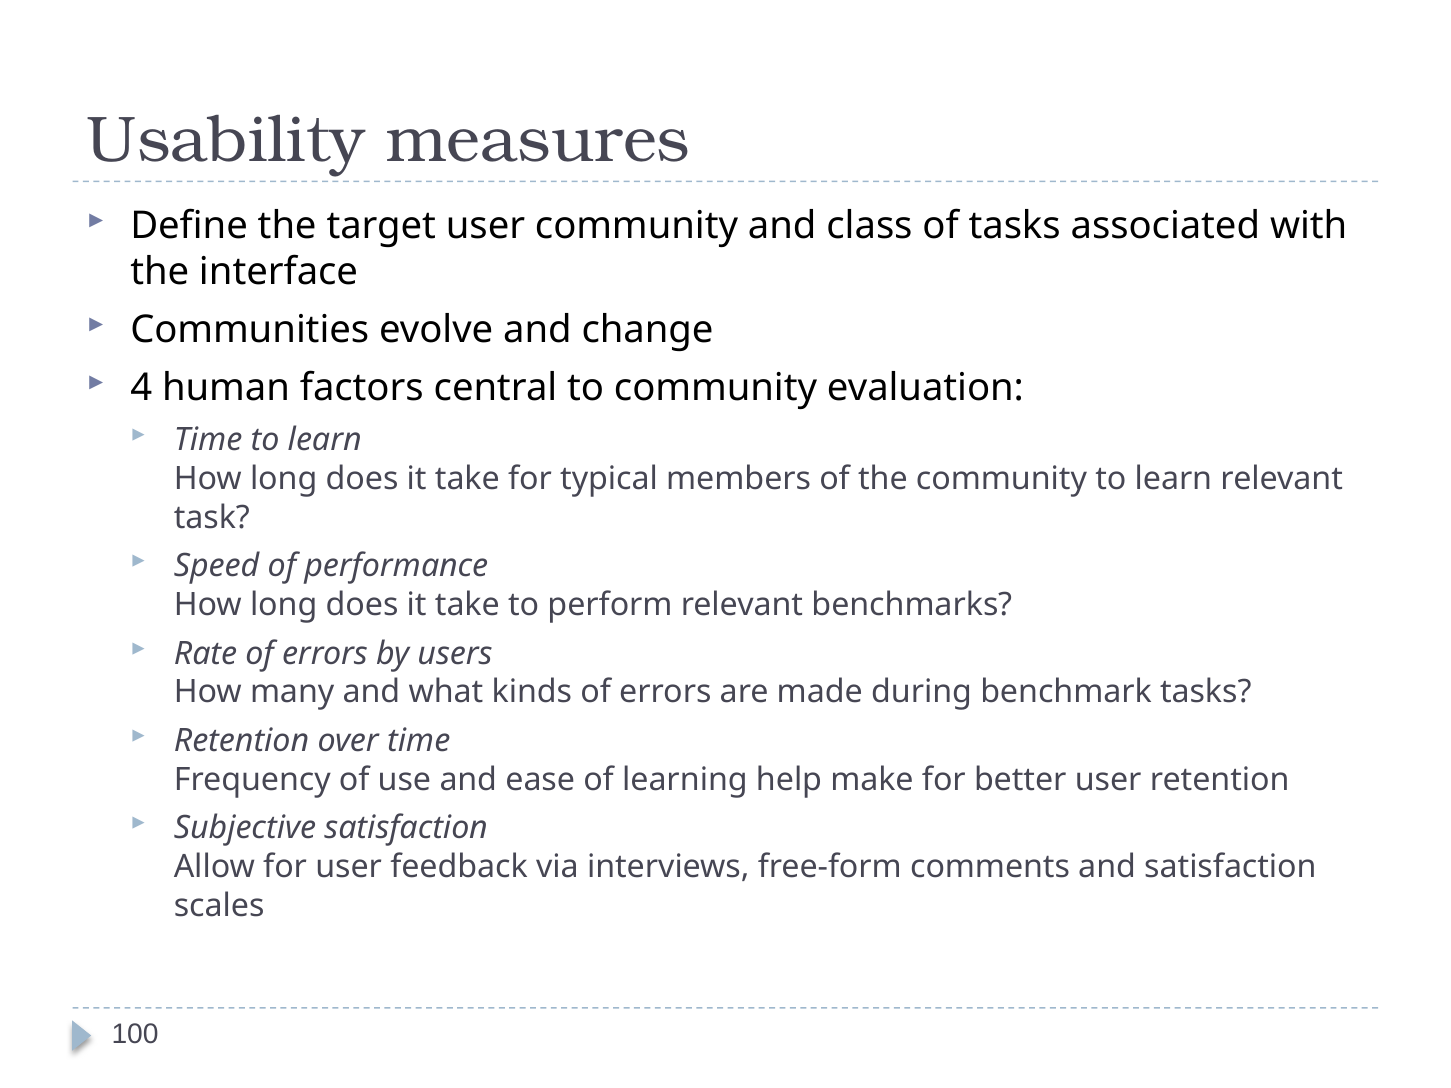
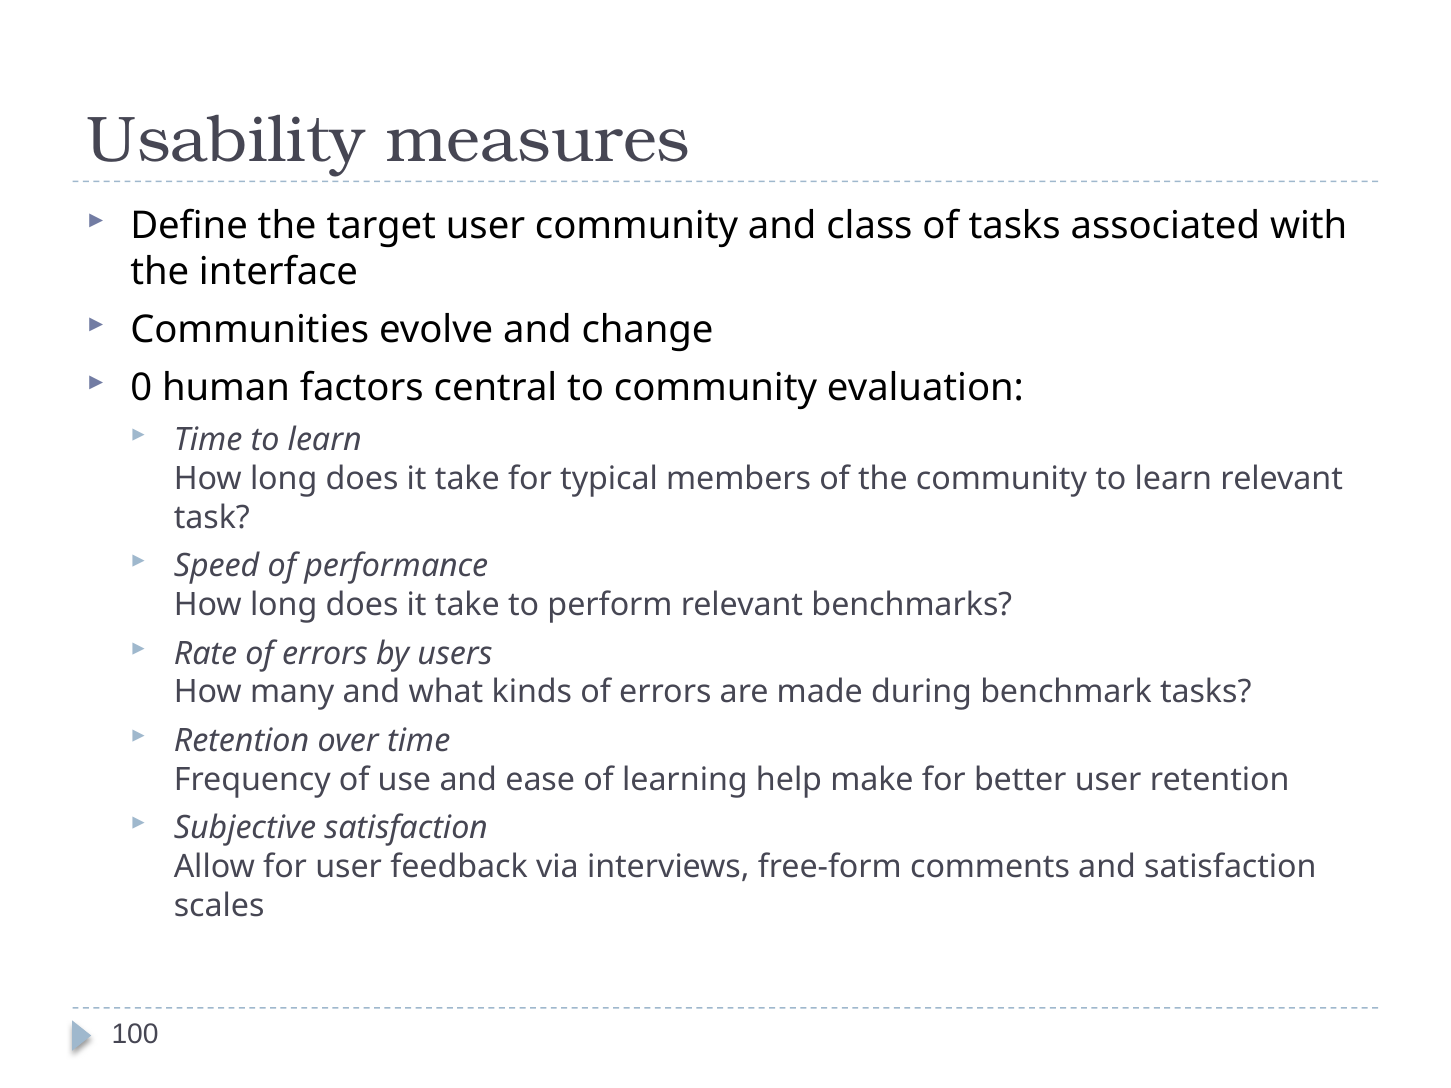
4: 4 -> 0 (141, 388)
